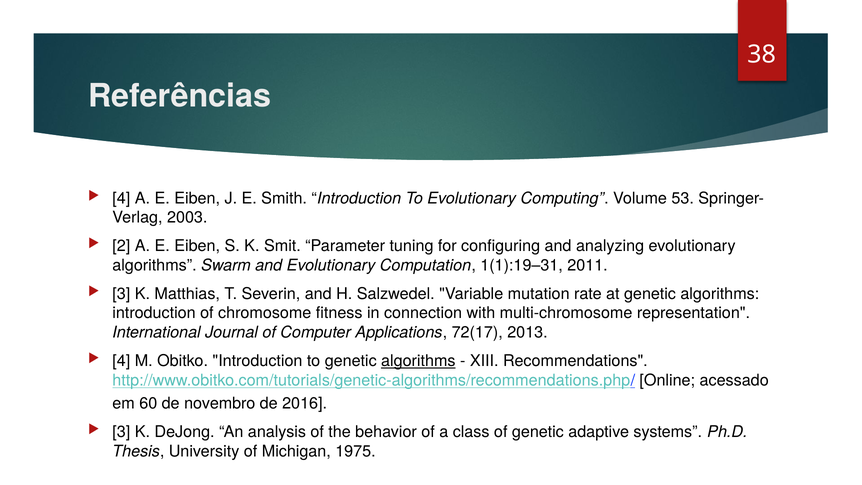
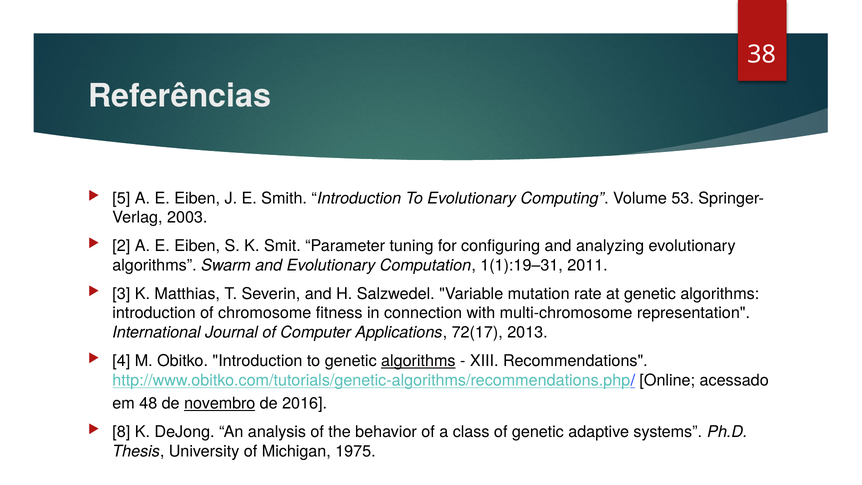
4: 4 -> 5 (121, 198)
60: 60 -> 48 (148, 403)
novembro underline: none -> present (220, 403)
3: 3 -> 8 (121, 432)
